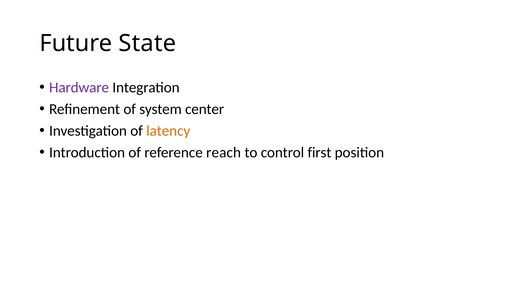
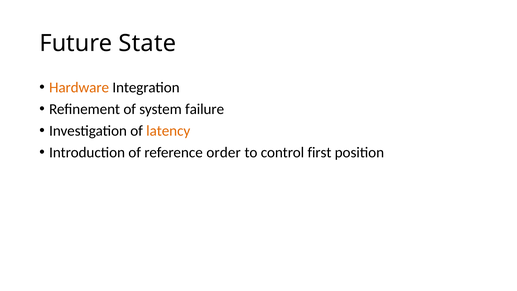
Hardware colour: purple -> orange (79, 87)
center: center -> failure (205, 109)
reach: reach -> order (224, 152)
